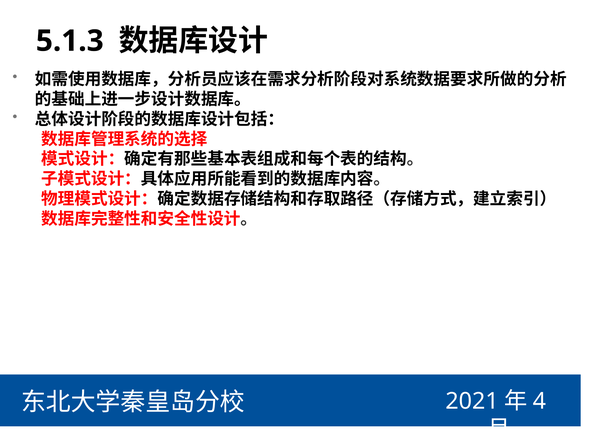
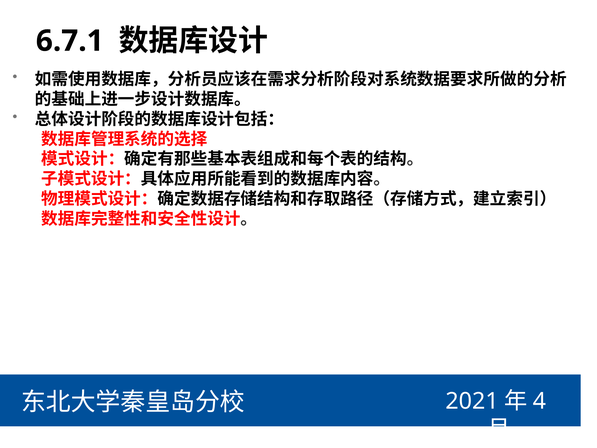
5.1.3: 5.1.3 -> 6.7.1 (70, 41)
